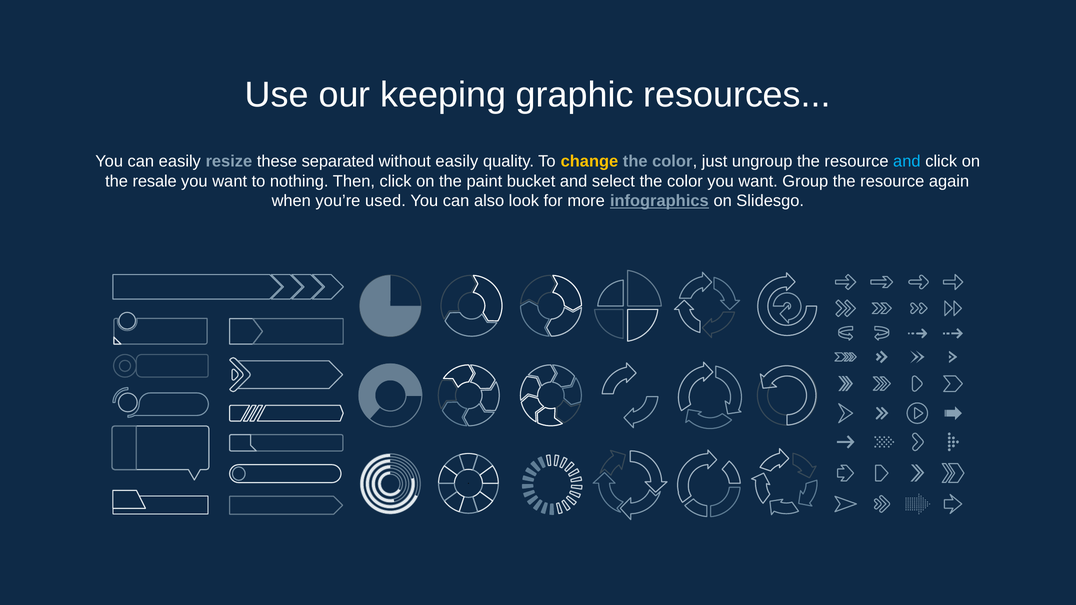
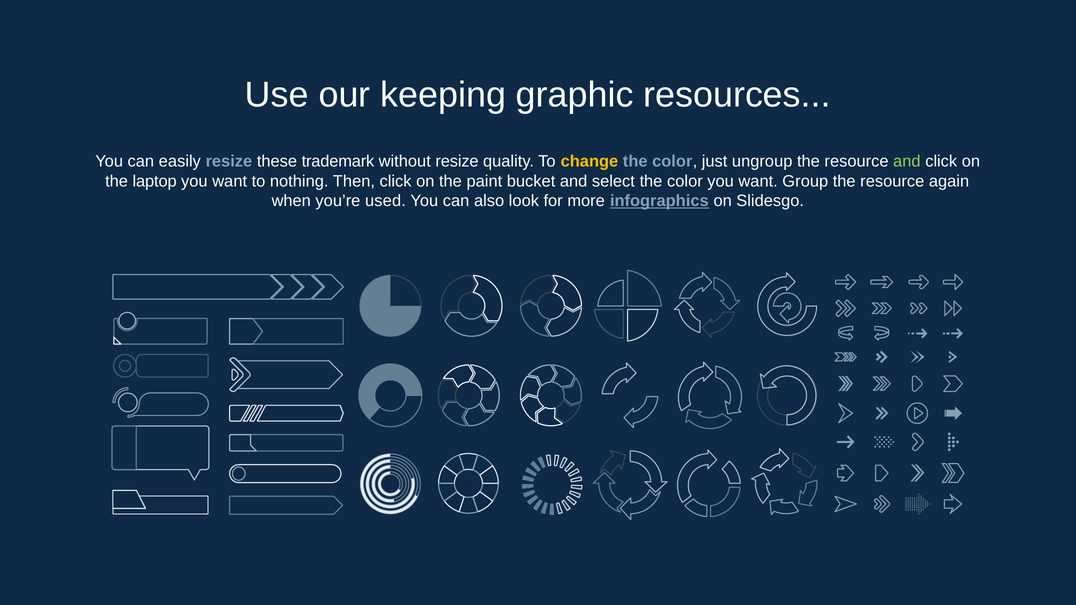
separated: separated -> trademark (338, 162)
without easily: easily -> resize (457, 162)
and colour: light blue -> light green (907, 162)
resale: resale -> laptop (155, 181)
